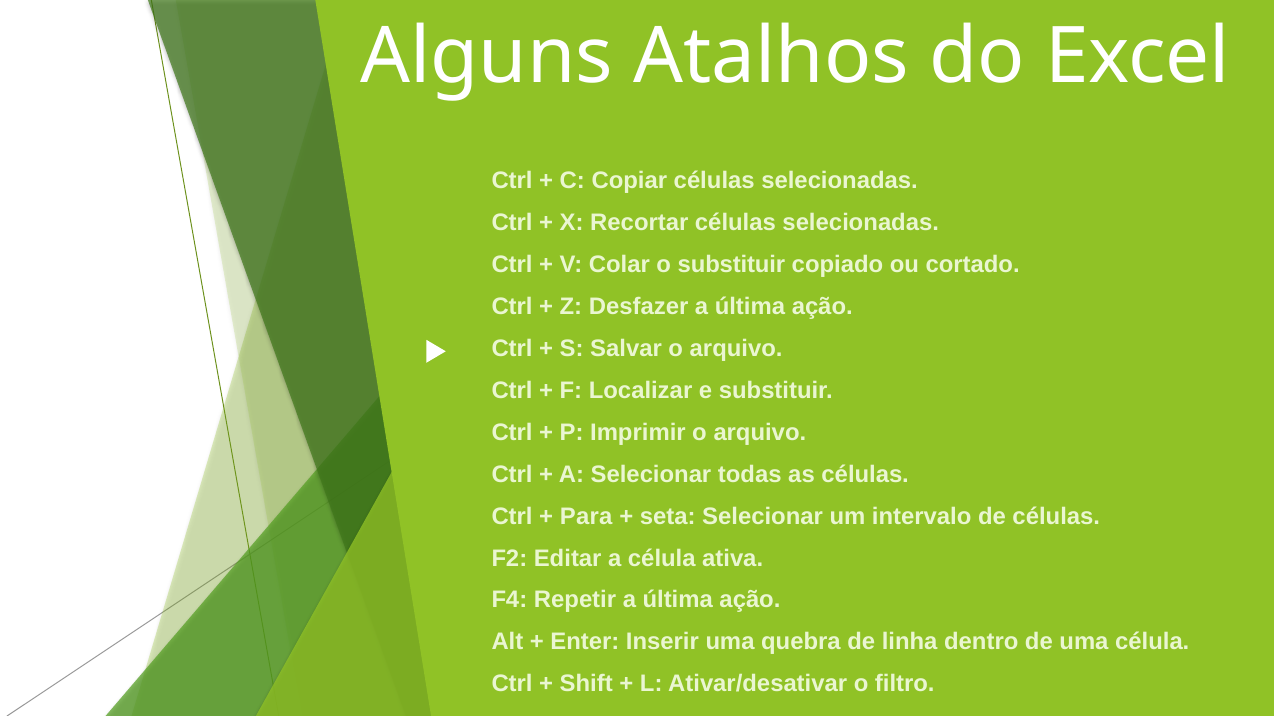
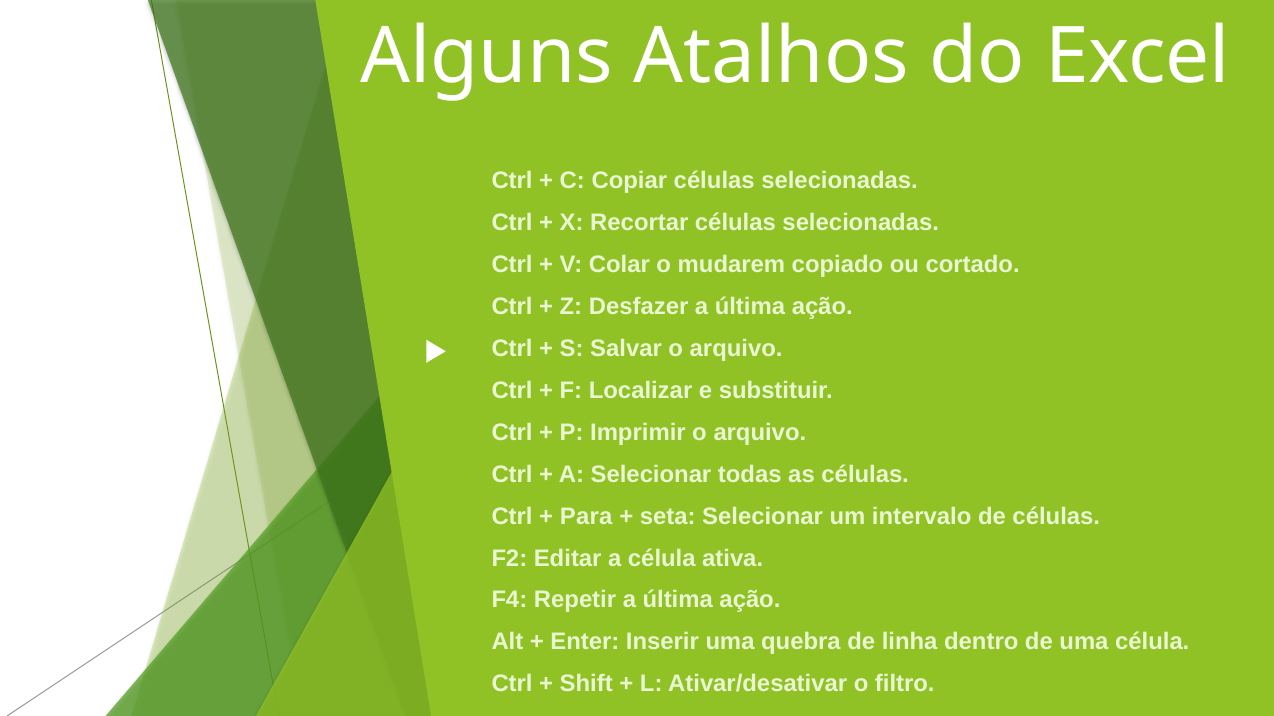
o substituir: substituir -> mudarem (731, 265)
